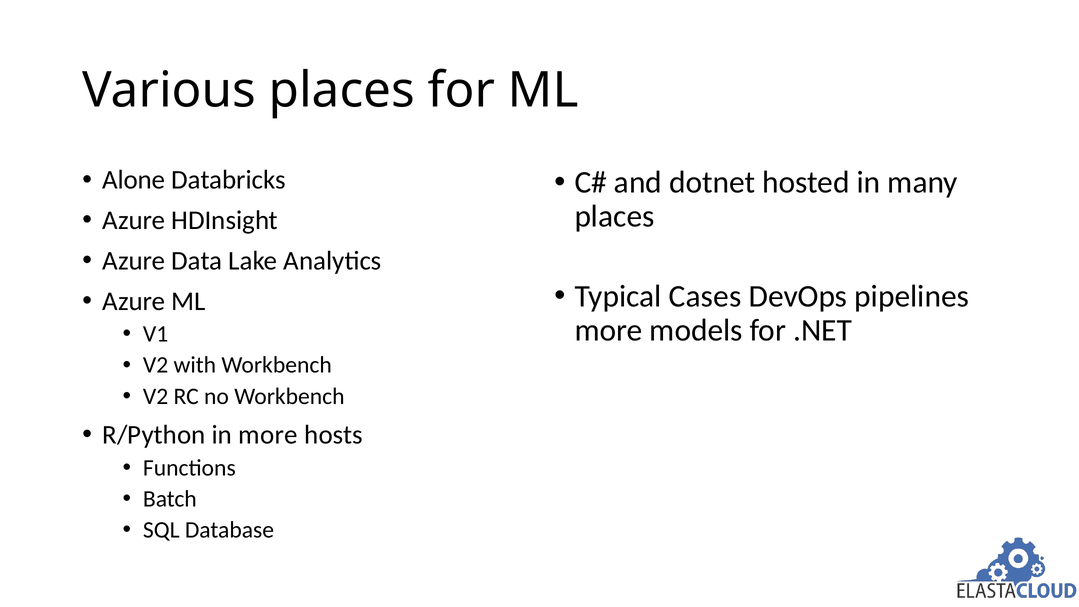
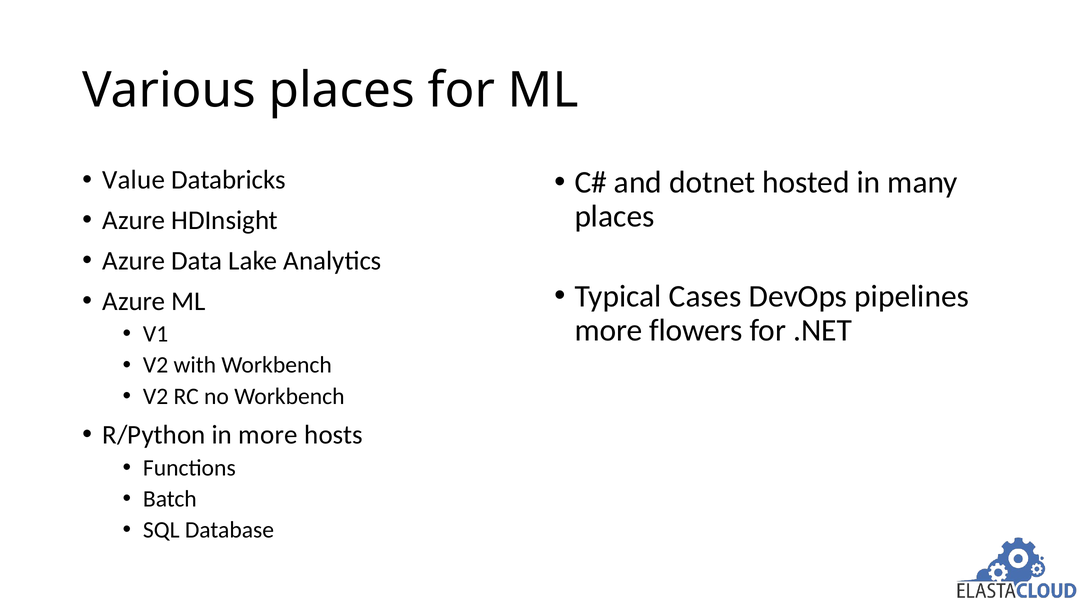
Alone: Alone -> Value (134, 180)
models: models -> flowers (696, 330)
